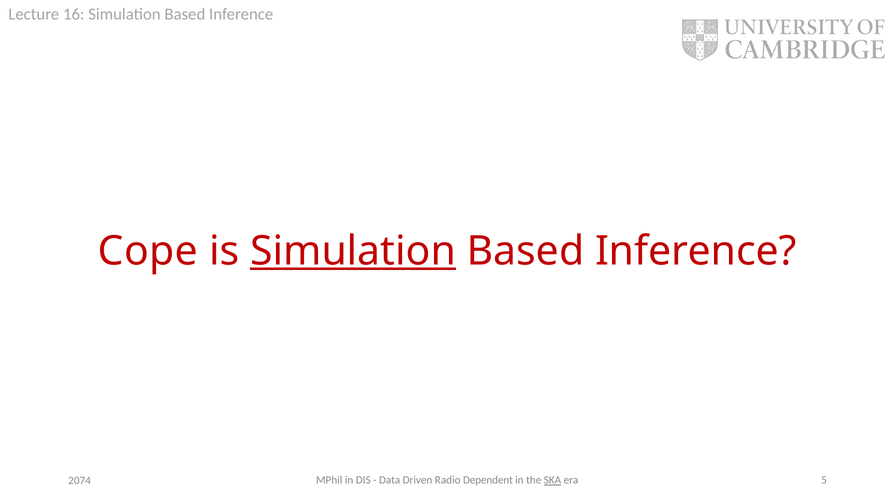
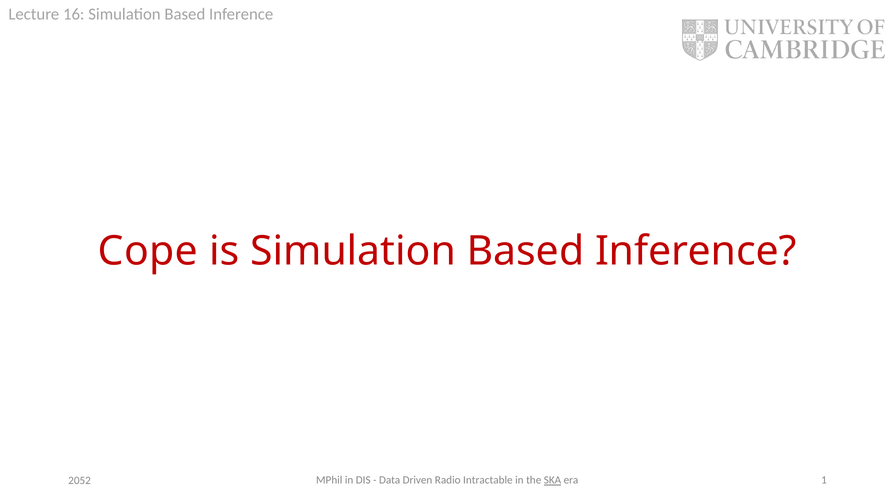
Simulation underline: present -> none (353, 251)
Dependent: Dependent -> Intractable (488, 481)
5: 5 -> 1 (824, 481)
2074: 2074 -> 2052 (80, 481)
